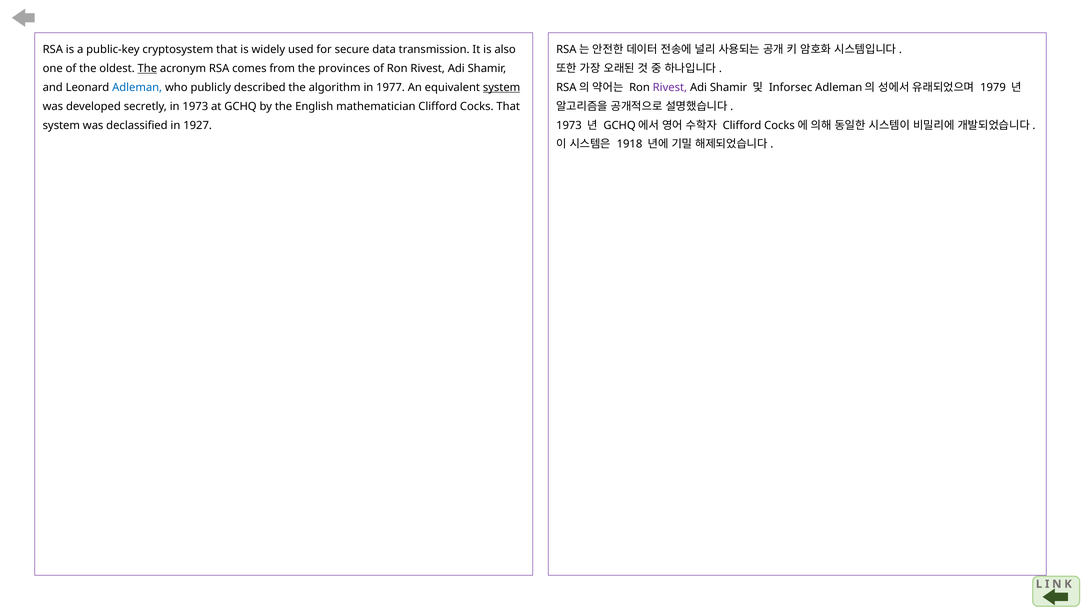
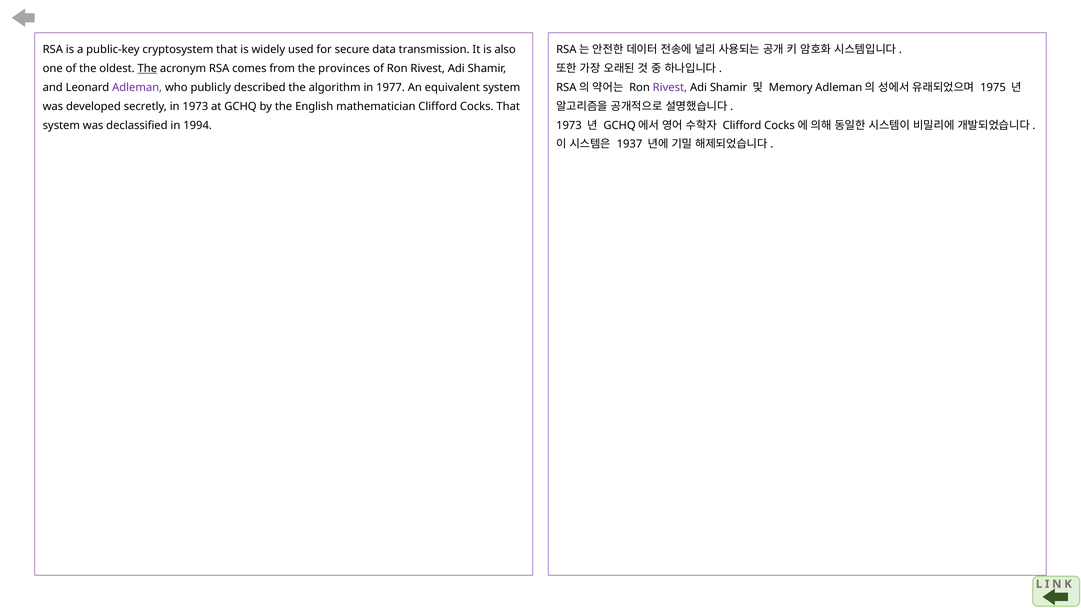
Inforsec: Inforsec -> Memory (791, 87)
1979: 1979 -> 1975 (993, 87)
Adleman colour: blue -> purple (137, 87)
system underline: present -> none (502, 87)
1927: 1927 -> 1994 (198, 125)
1918: 1918 -> 1937 (630, 144)
